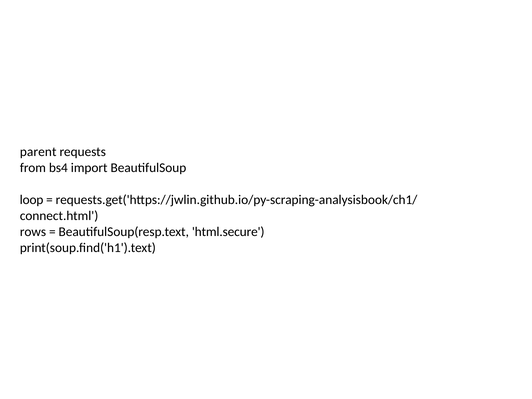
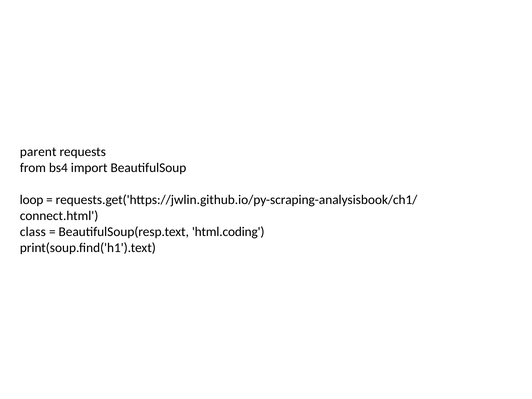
rows: rows -> class (33, 232)
html.secure: html.secure -> html.coding (228, 232)
